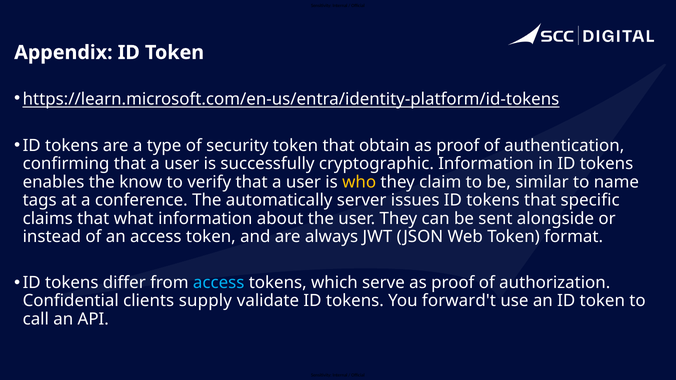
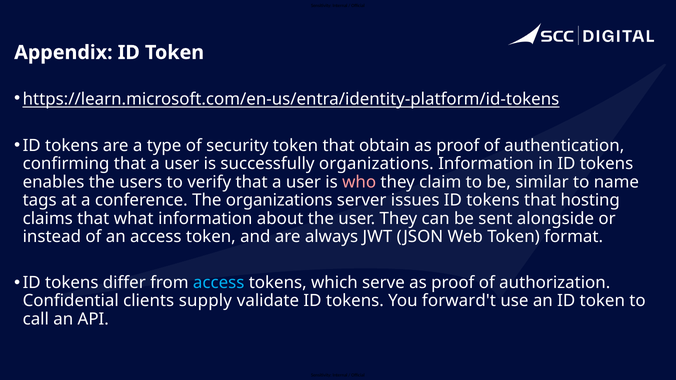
successfully cryptographic: cryptographic -> organizations (376, 164)
know: know -> users (141, 182)
who colour: yellow -> pink (359, 182)
The automatically: automatically -> organizations (279, 200)
specific: specific -> hosting (590, 200)
